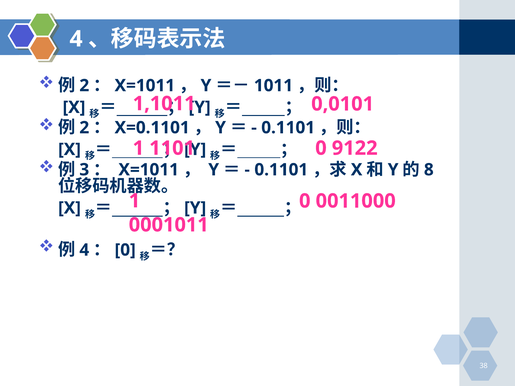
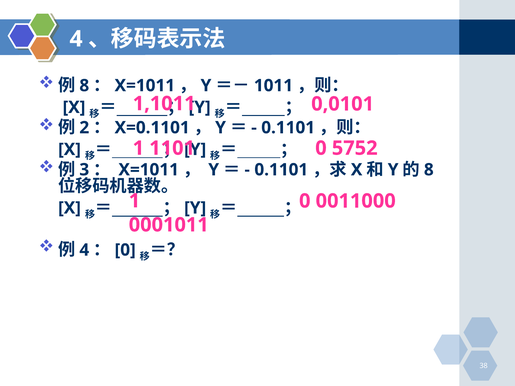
2: 2 -> 8 (84, 86)
9122: 9122 -> 5752 (355, 148)
